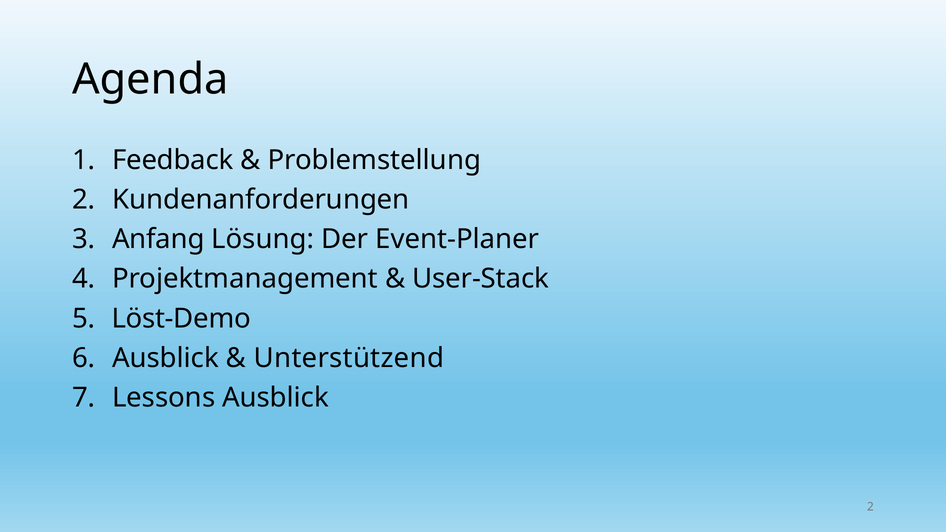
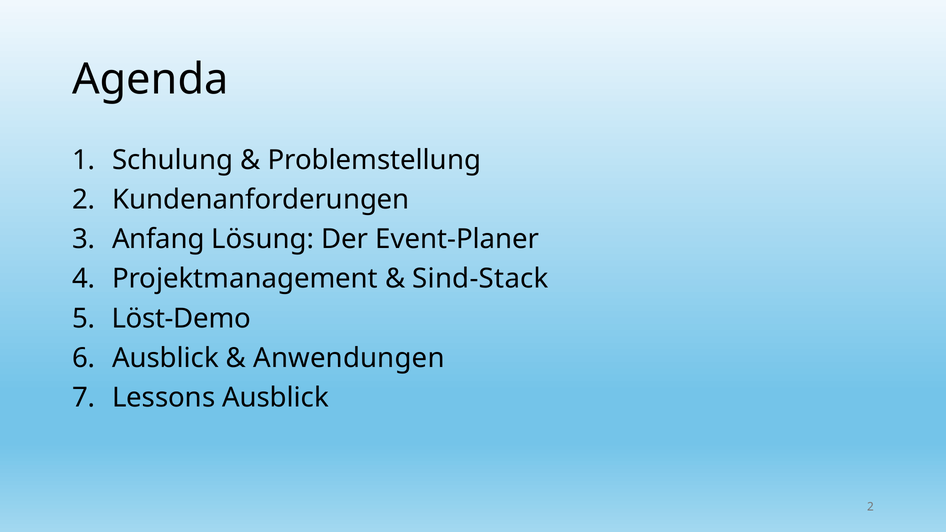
Feedback: Feedback -> Schulung (173, 160)
User-Stack: User-Stack -> Sind-Stack (480, 279)
Unterstützend: Unterstützend -> Anwendungen (349, 358)
